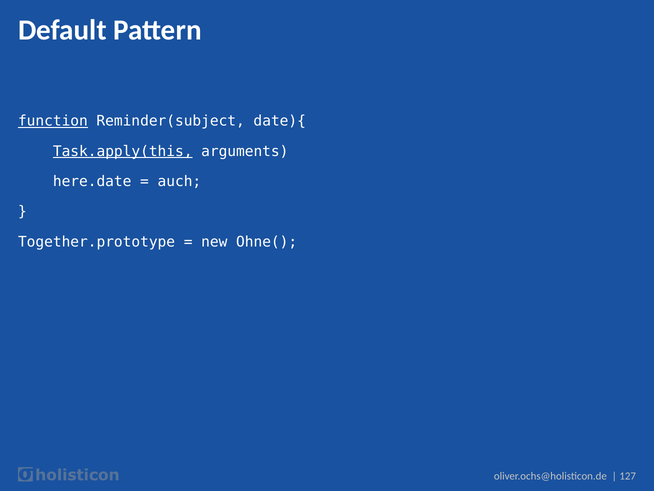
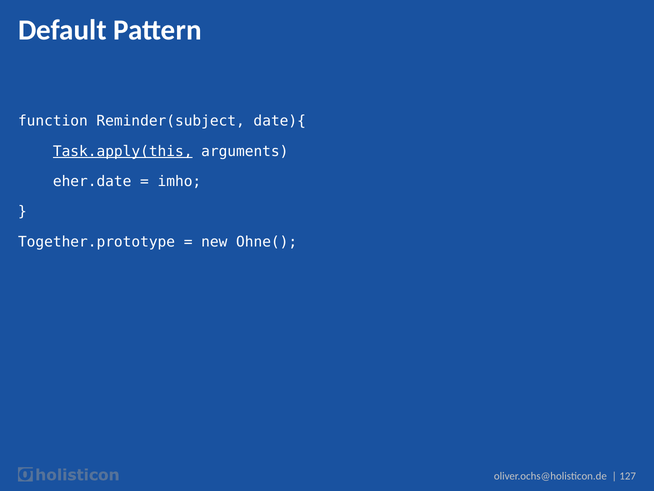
function underline: present -> none (53, 121)
here.date: here.date -> eher.date (92, 181)
auch: auch -> imho (179, 181)
